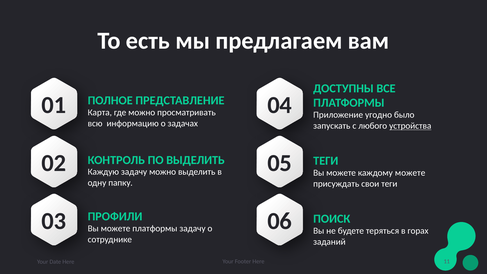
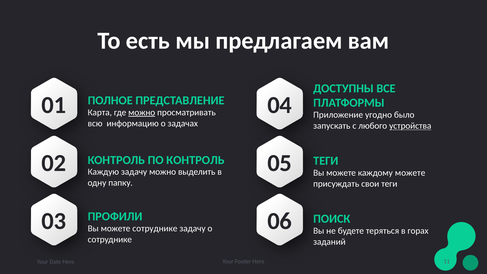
можно underline: none -> present (142, 112)
ПО ВЫДЕЛИТЬ: ВЫДЕЛИТЬ -> КОНТРОЛЬ (195, 160)
платформы: платформы -> сотруднике (155, 228)
